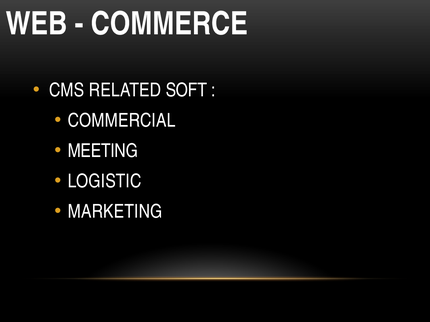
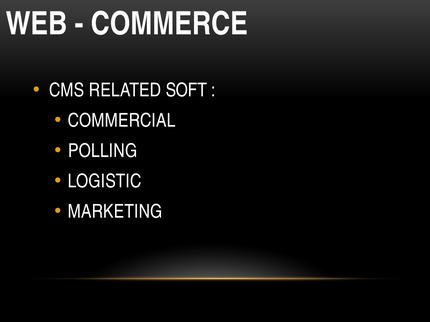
MEETING: MEETING -> POLLING (103, 151)
